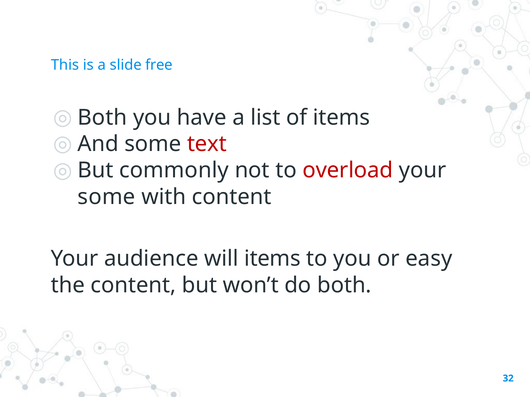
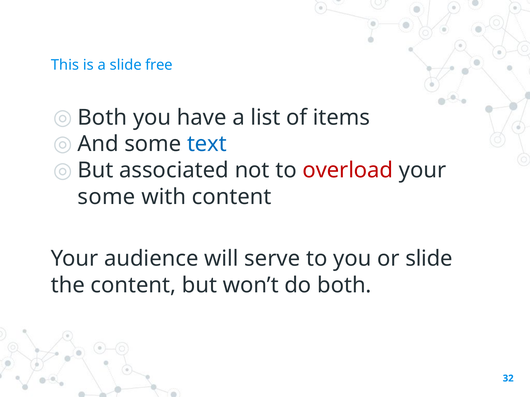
text colour: red -> blue (207, 144)
commonly: commonly -> associated (174, 171)
will items: items -> serve (272, 259)
or easy: easy -> slide (429, 259)
